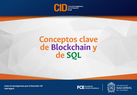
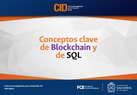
SQL colour: green -> black (74, 55)
